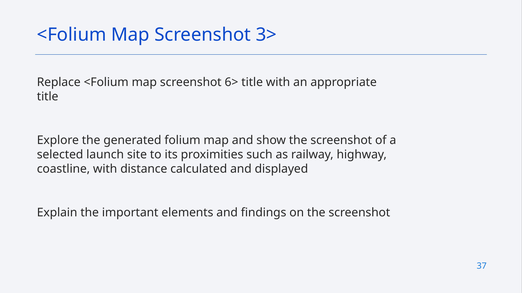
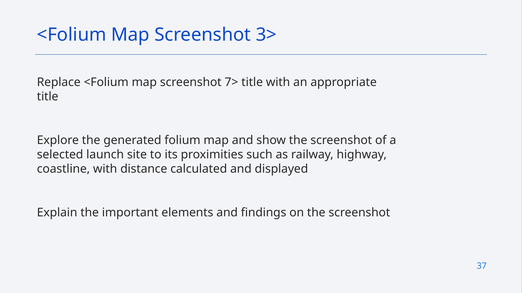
6>: 6> -> 7> (231, 82)
